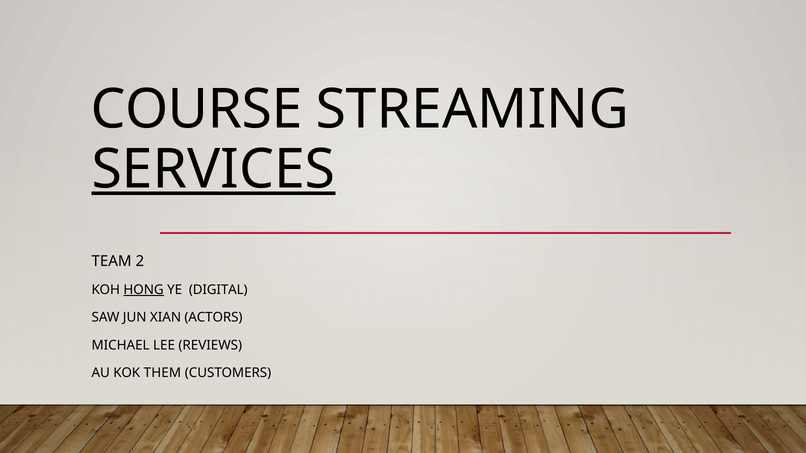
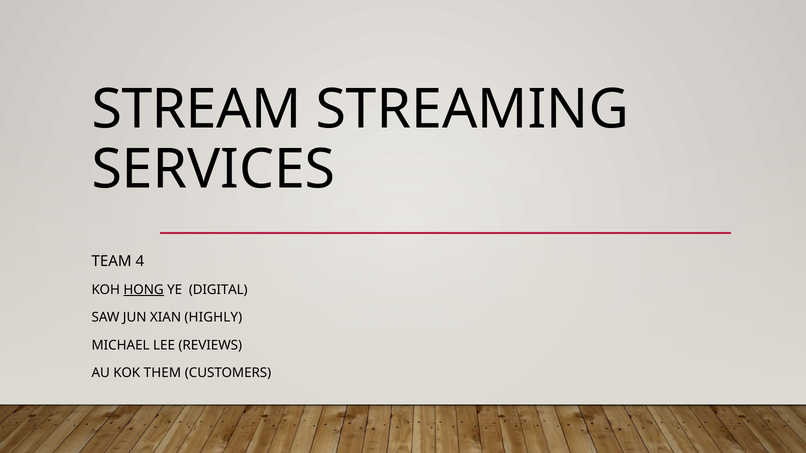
COURSE: COURSE -> STREAM (197, 110)
SERVICES underline: present -> none (213, 169)
2: 2 -> 4 (140, 261)
ACTORS: ACTORS -> HIGHLY (213, 318)
